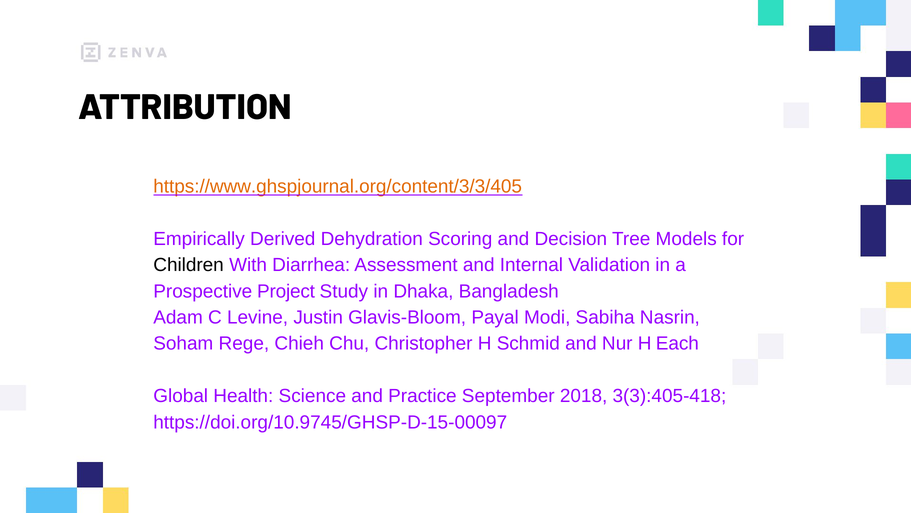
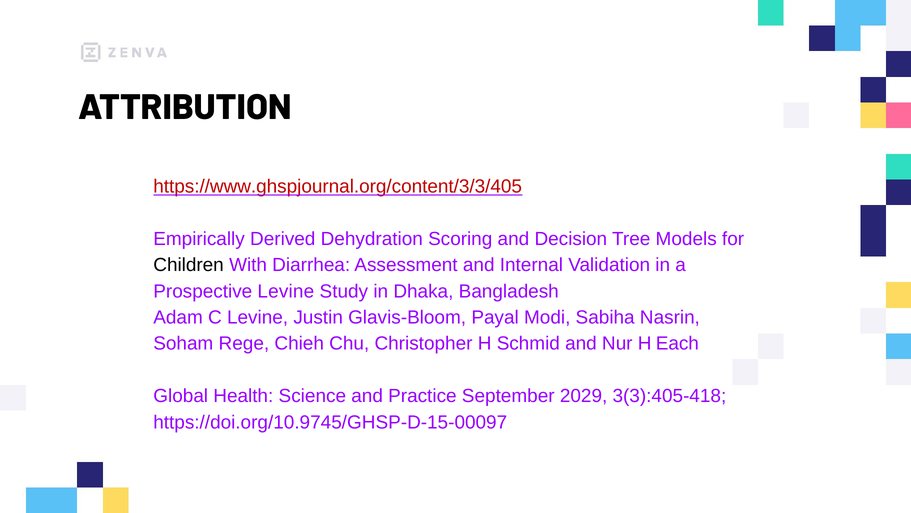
https://www.ghspjournal.org/content/3/3/405 colour: orange -> red (338, 186)
Prospective Project: Project -> Levine (286, 291)
2018: 2018 -> 2029 (584, 396)
